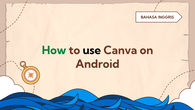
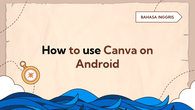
How colour: green -> black (54, 50)
